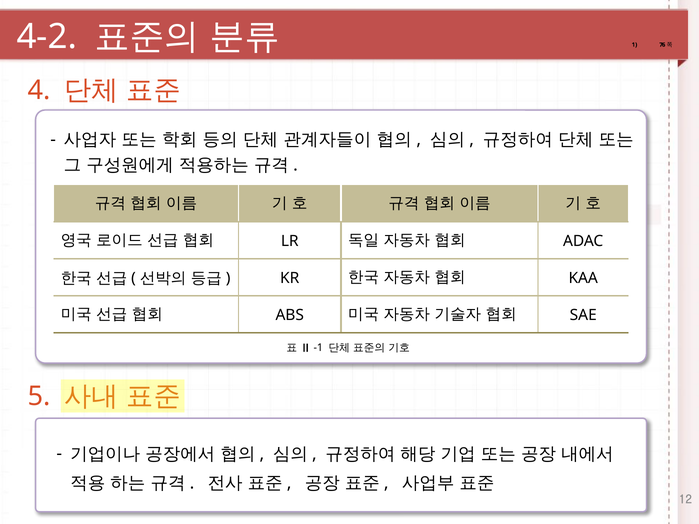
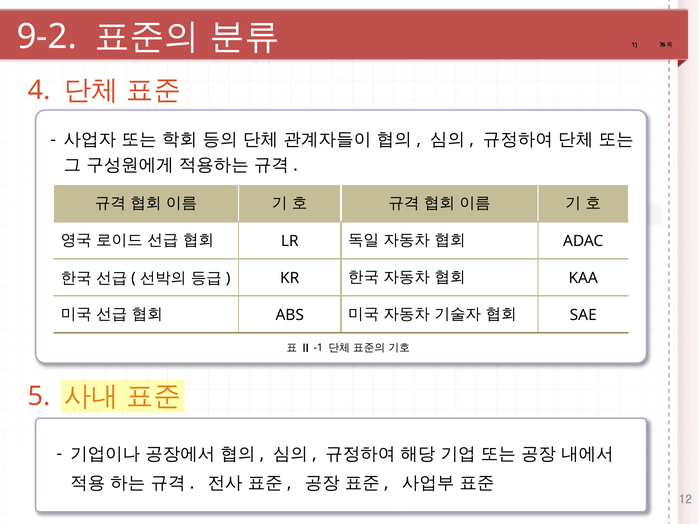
4-2: 4-2 -> 9-2 (47, 37)
